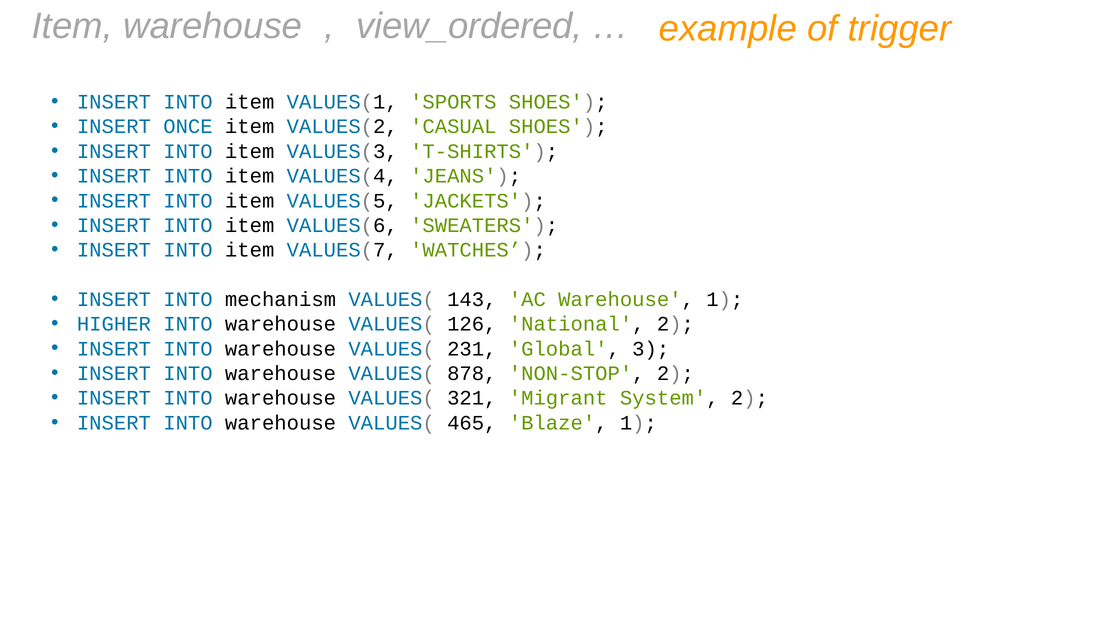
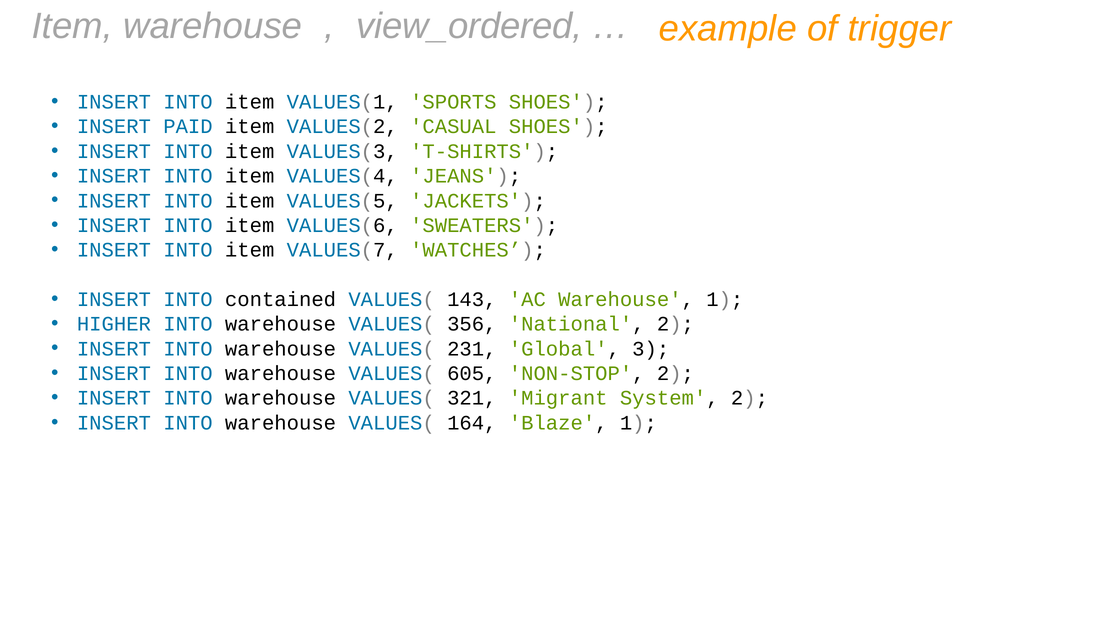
ONCE: ONCE -> PAID (188, 127)
mechanism: mechanism -> contained (281, 299)
126: 126 -> 356 (472, 324)
878: 878 -> 605 (472, 374)
465: 465 -> 164 (472, 423)
